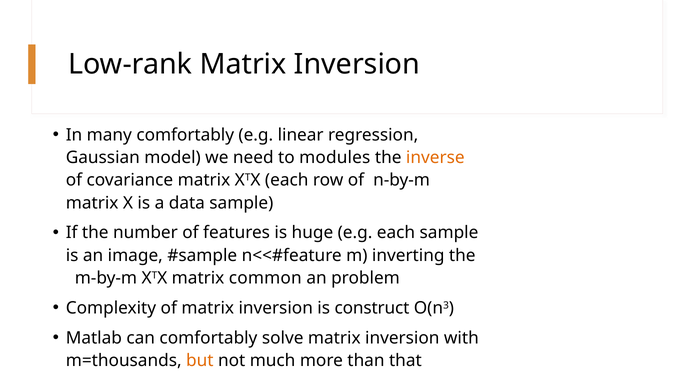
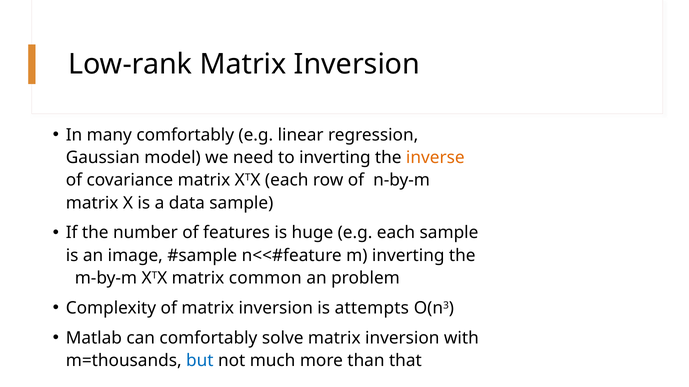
to modules: modules -> inverting (335, 158)
construct: construct -> attempts (372, 308)
but colour: orange -> blue (200, 361)
